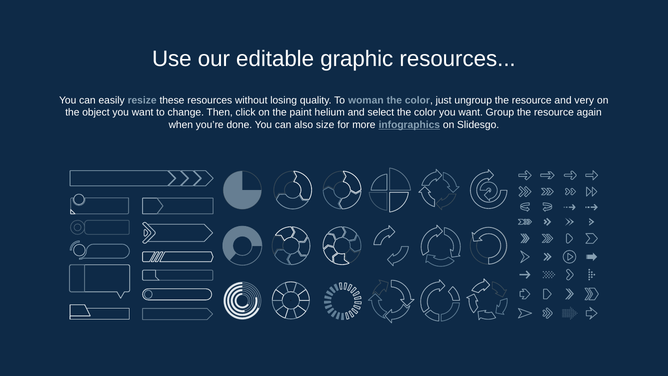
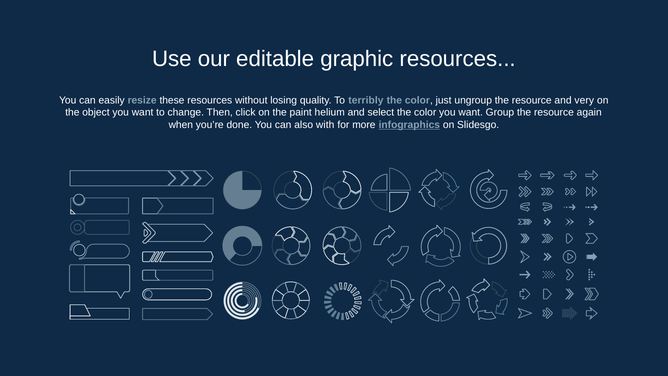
woman: woman -> terribly (366, 100)
size: size -> with (325, 125)
